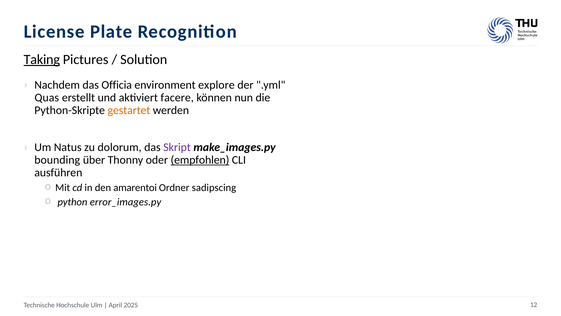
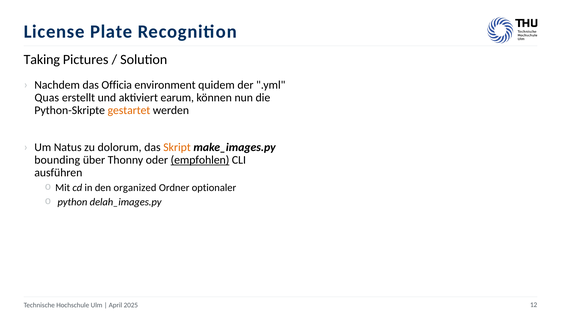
Taking underline: present -> none (42, 59)
explore: explore -> quidem (216, 85)
facere: facere -> earum (177, 98)
Skript colour: purple -> orange (177, 147)
amarentoi: amarentoi -> organized (135, 187)
sadipscing: sadipscing -> optionaler (214, 187)
error_images.py: error_images.py -> delah_images.py (126, 202)
